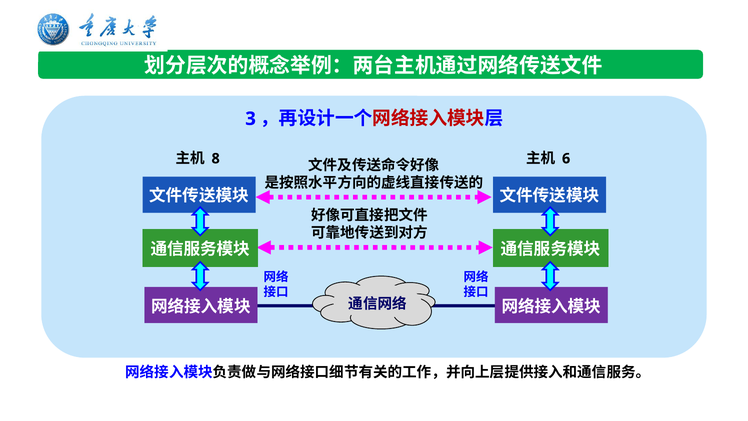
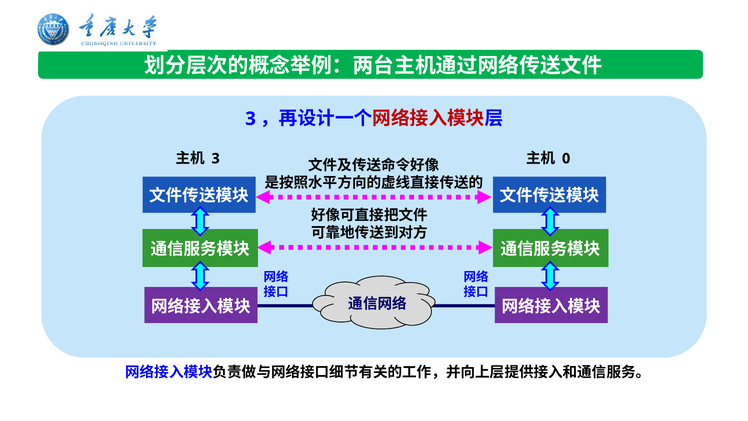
8: 8 -> 3 (216, 158)
6: 6 -> 0 (566, 158)
